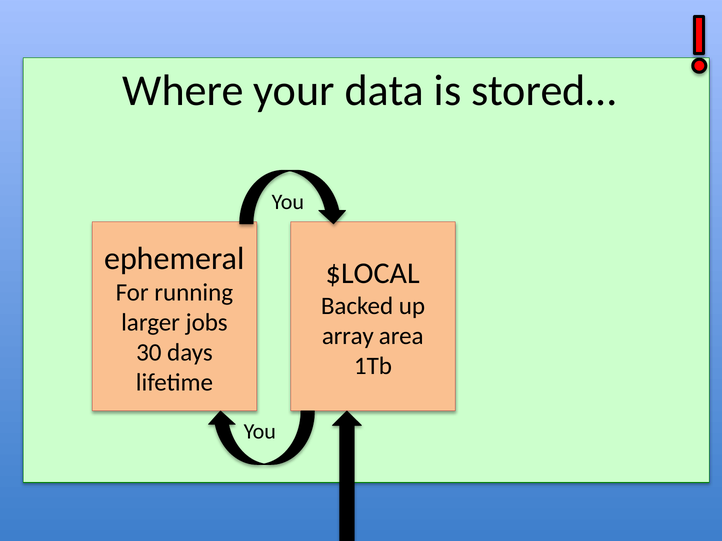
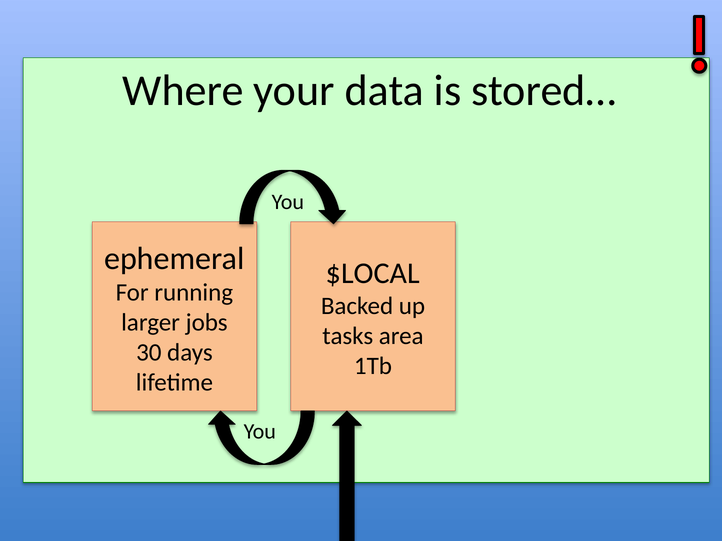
array: array -> tasks (348, 336)
